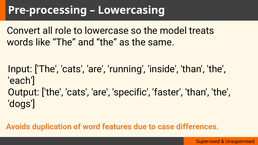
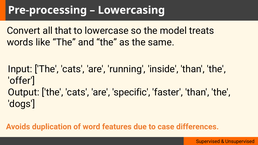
role: role -> that (63, 31)
each: each -> offer (21, 81)
